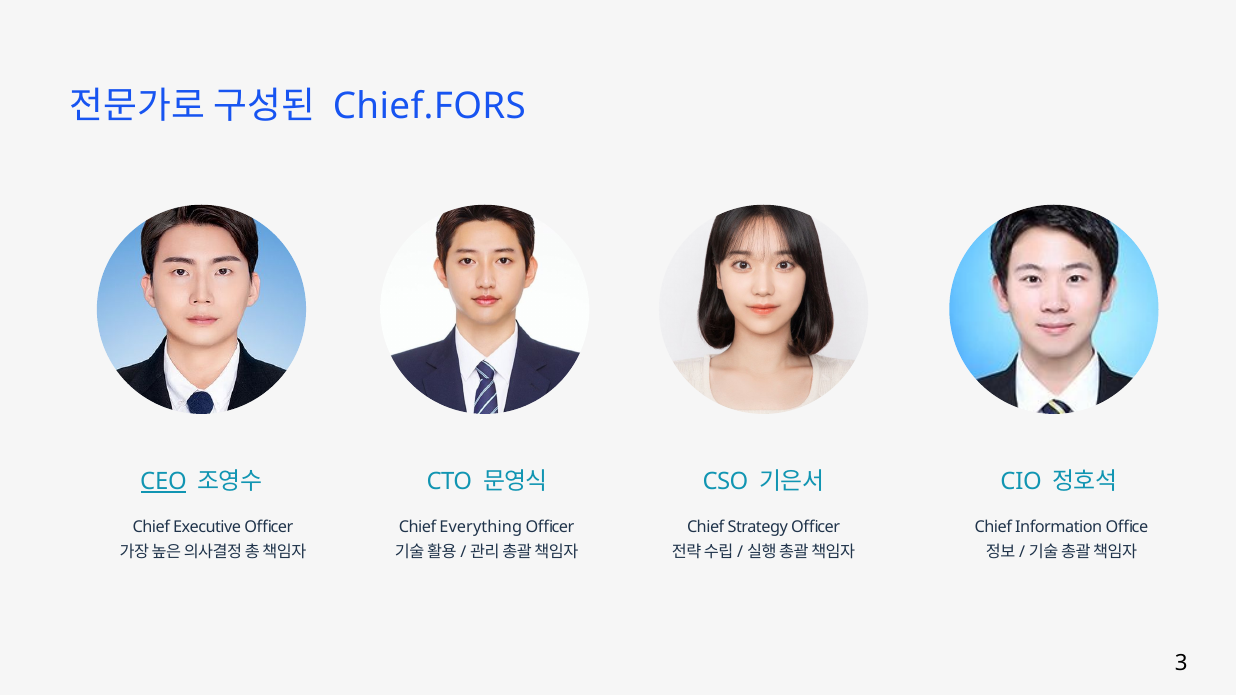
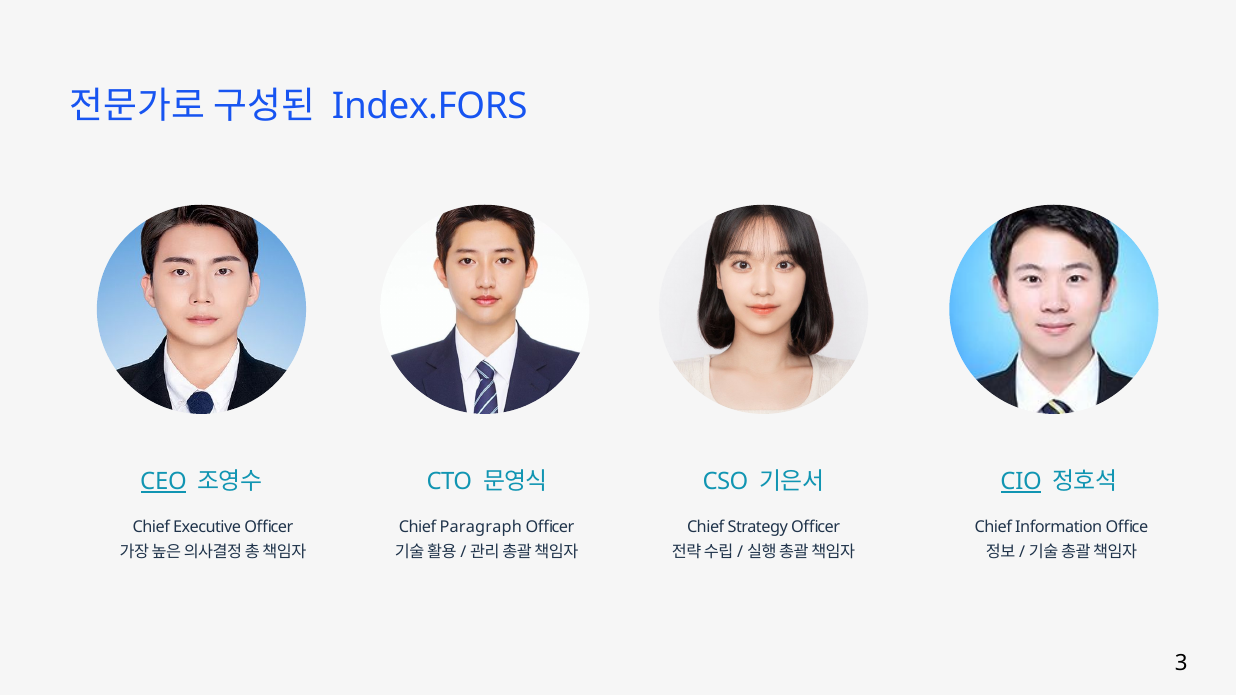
Chief.FORS: Chief.FORS -> Index.FORS (430, 107)
CIO underline: none -> present (1021, 482)
Everything: Everything -> Paragraph (481, 528)
